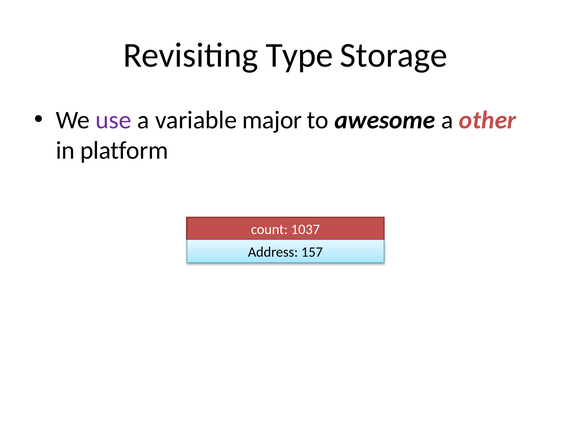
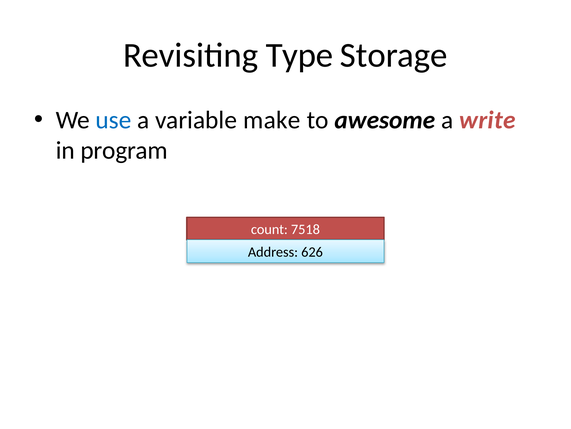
use colour: purple -> blue (114, 120)
major: major -> make (272, 120)
other: other -> write (487, 120)
platform: platform -> program (124, 150)
1037: 1037 -> 7518 (305, 229)
157: 157 -> 626 (312, 252)
